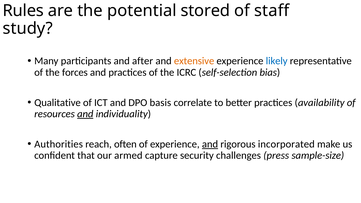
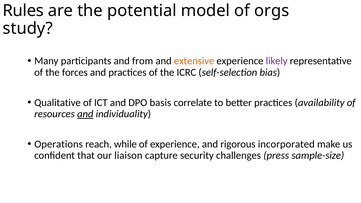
stored: stored -> model (205, 11)
staff: staff -> orgs (272, 11)
after: after -> from (143, 61)
likely colour: blue -> purple (277, 61)
Authorities: Authorities -> Operations (59, 144)
often: often -> while (125, 144)
and underline: present -> none (210, 144)
armed: armed -> liaison (128, 156)
